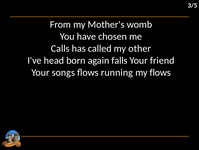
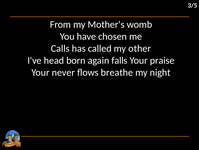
friend: friend -> praise (162, 60)
songs: songs -> never (63, 72)
running: running -> breathe (117, 72)
my flows: flows -> night (160, 72)
